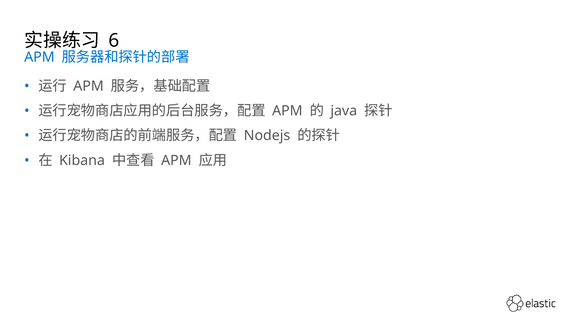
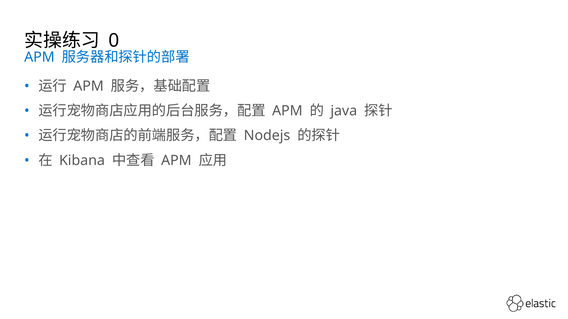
6: 6 -> 0 (114, 41)
